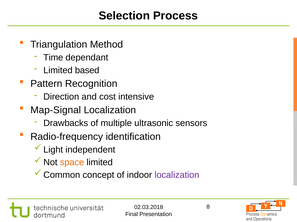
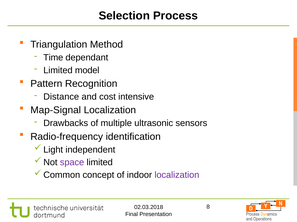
based: based -> model (87, 70)
Direction: Direction -> Distance (61, 97)
space colour: orange -> purple (72, 163)
